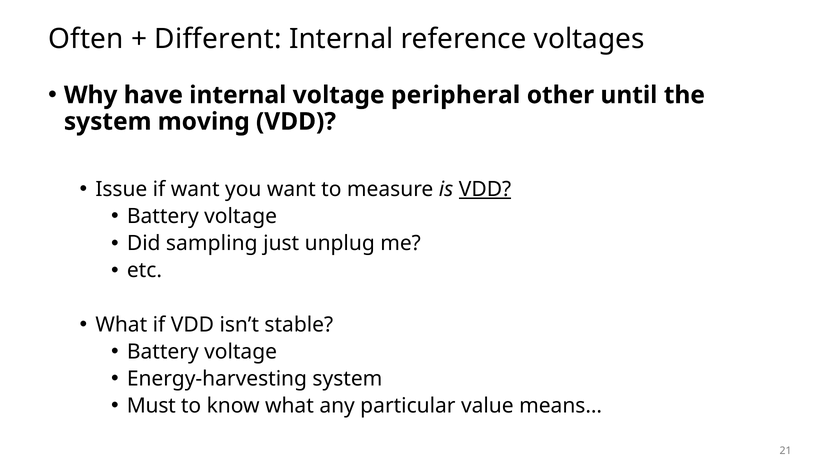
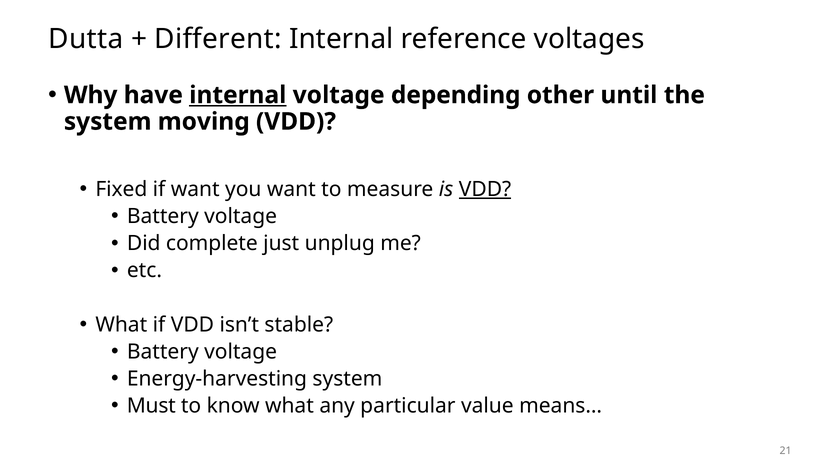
Often: Often -> Dutta (86, 39)
internal underline: none -> present (238, 95)
peripheral: peripheral -> depending (456, 95)
Issue: Issue -> Fixed (121, 189)
sampling: sampling -> complete (212, 243)
